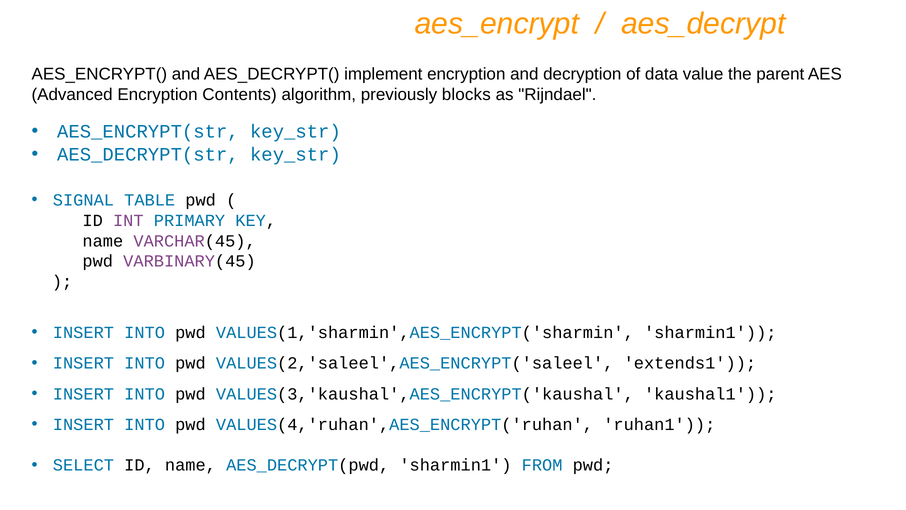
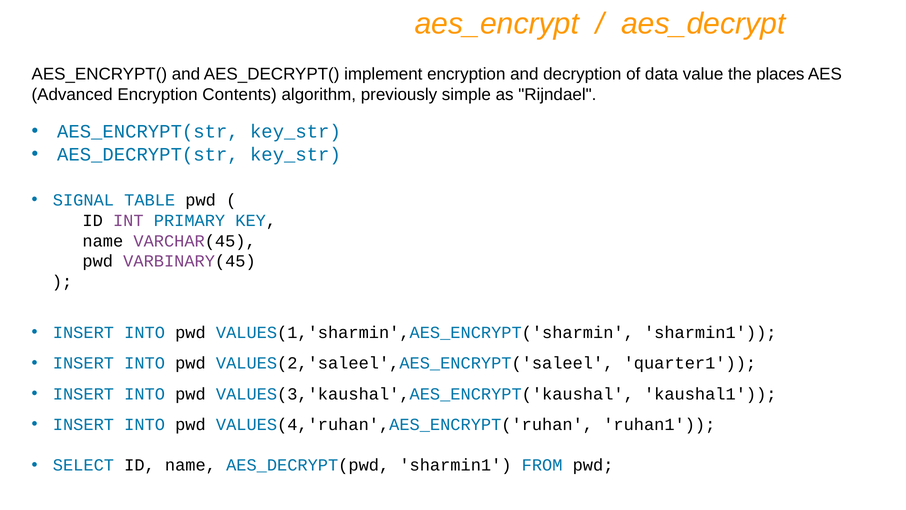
parent: parent -> places (780, 74)
blocks: blocks -> simple (466, 95)
extends1: extends1 -> quarter1 (690, 363)
